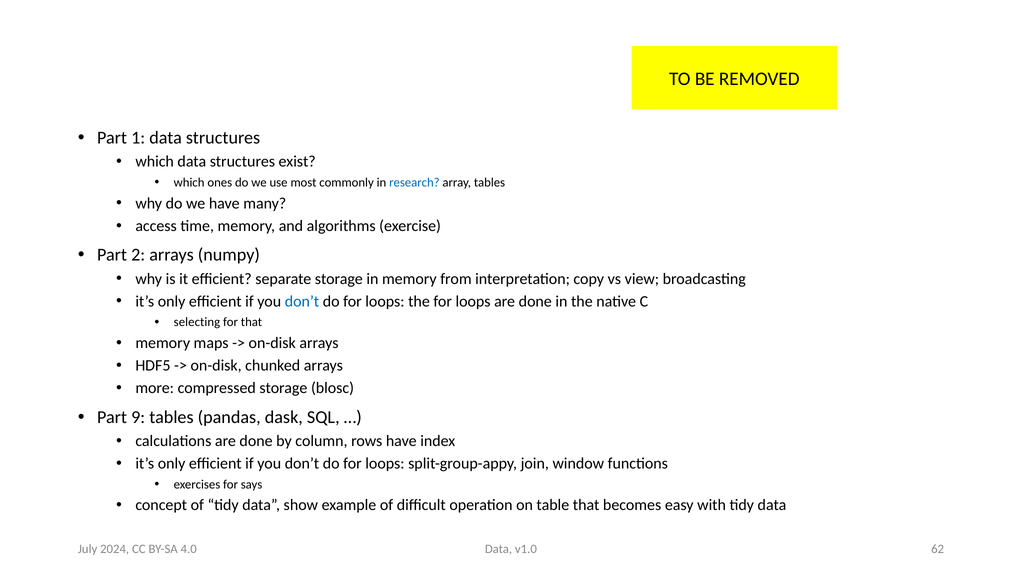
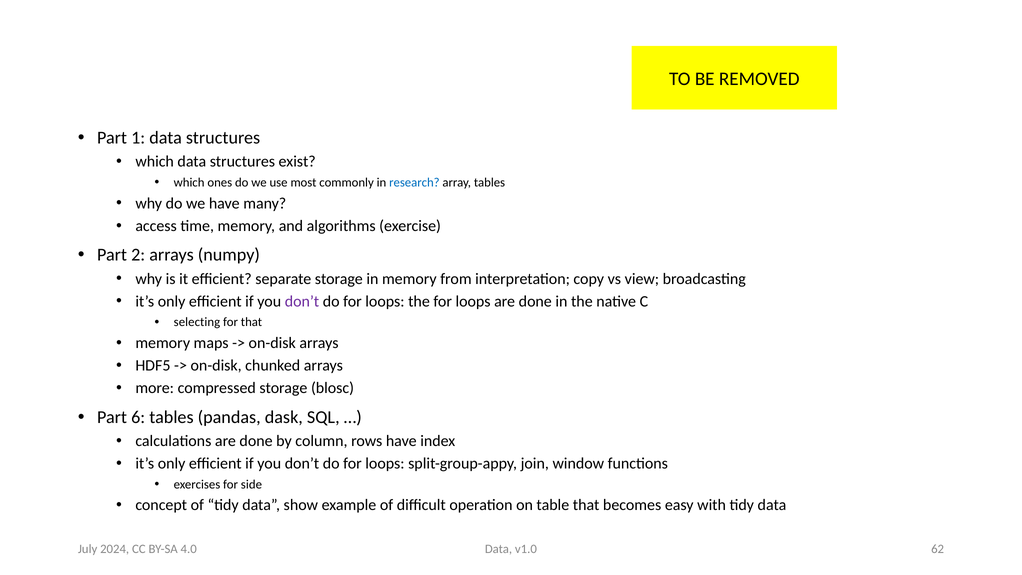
don’t colour: blue -> purple (302, 301)
9: 9 -> 6 (138, 417)
says: says -> side (251, 484)
